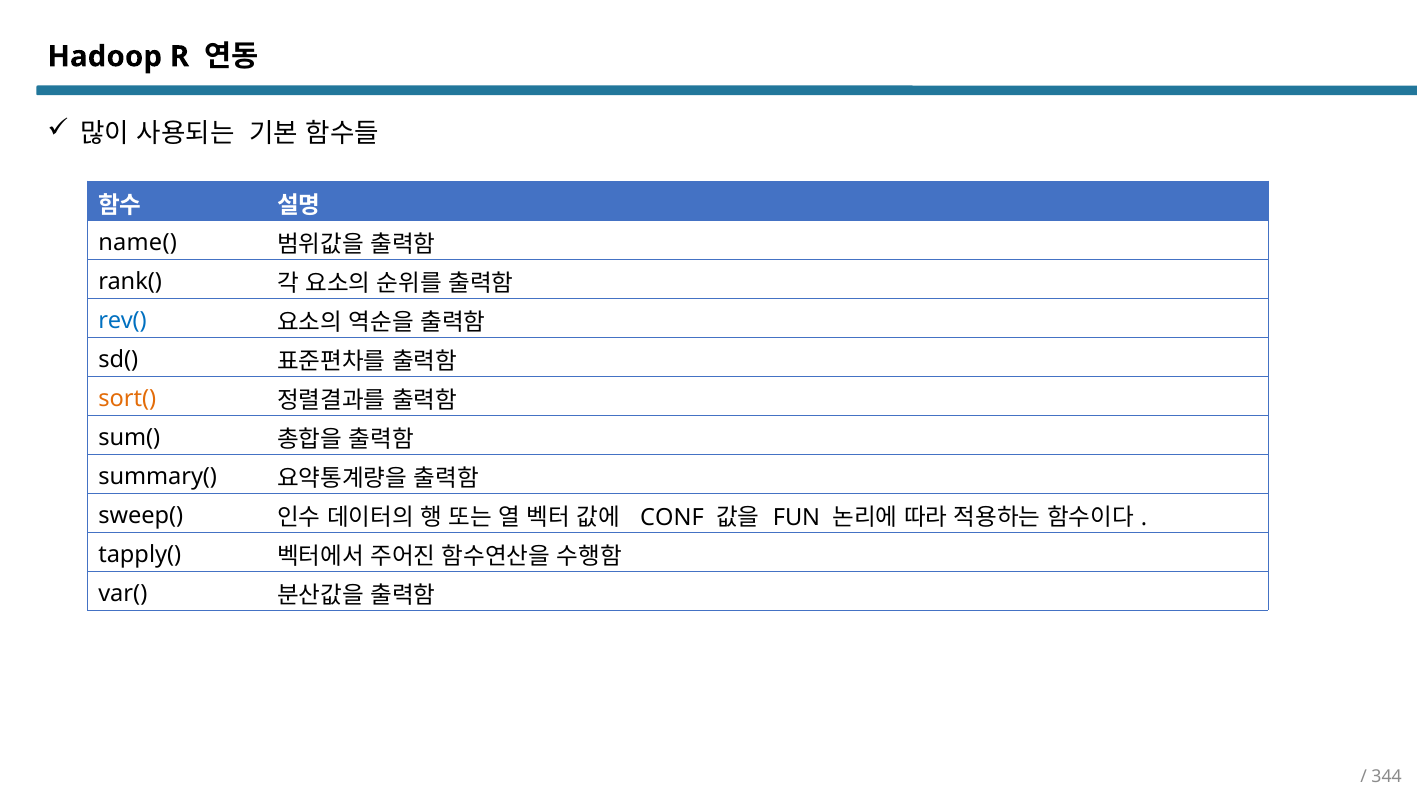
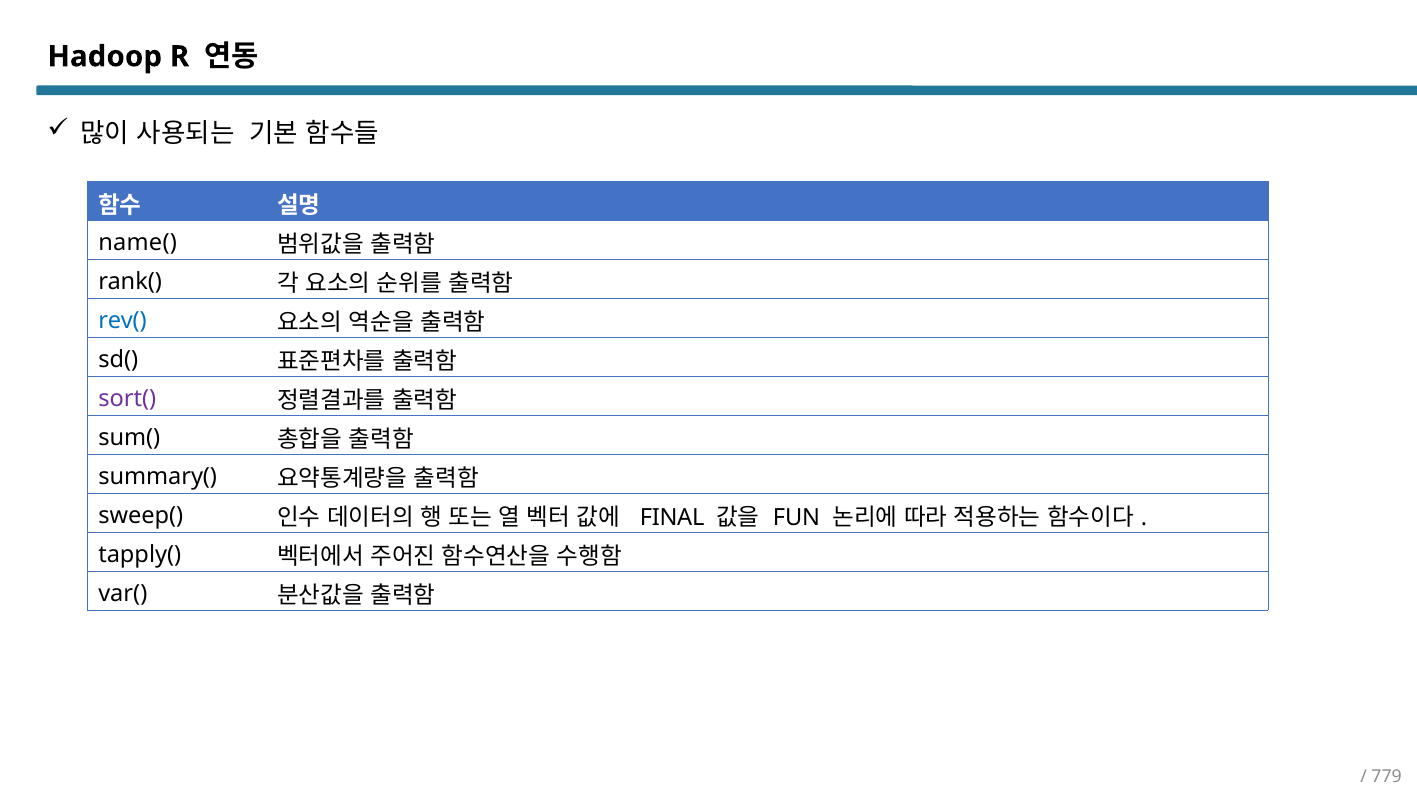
sort( colour: orange -> purple (127, 399)
CONF: CONF -> FINAL (672, 518)
344: 344 -> 779 (1387, 776)
